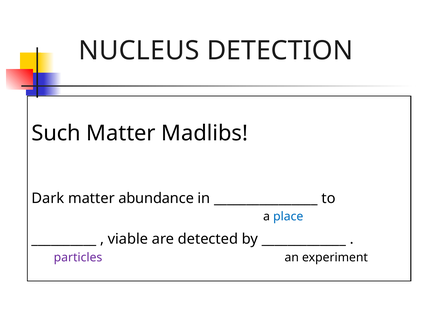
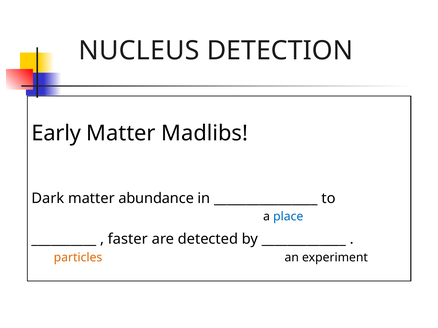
Such: Such -> Early (56, 133)
viable: viable -> faster (128, 239)
particles colour: purple -> orange (78, 258)
